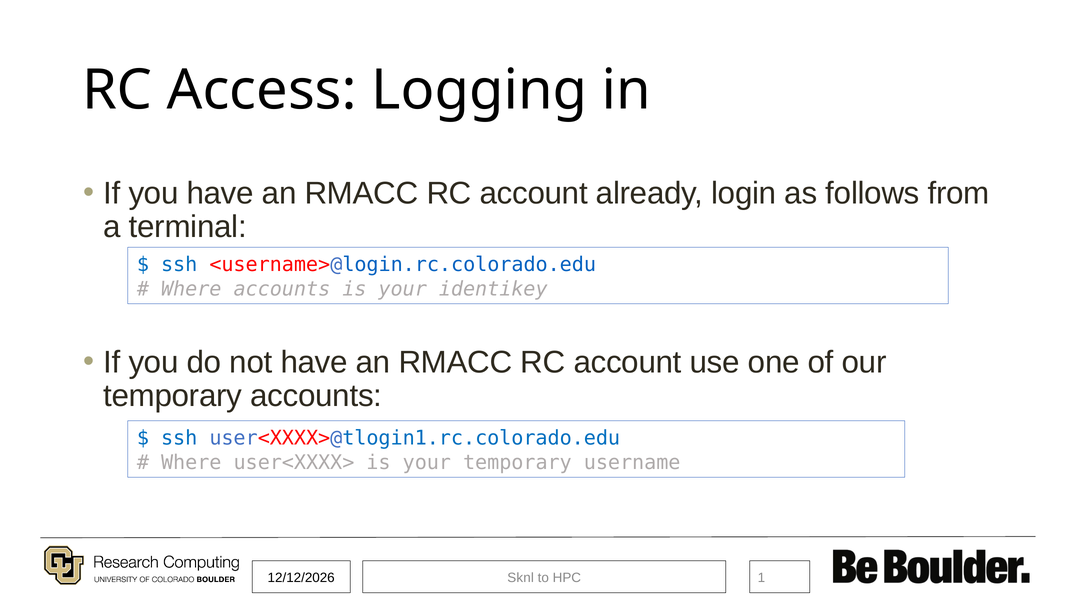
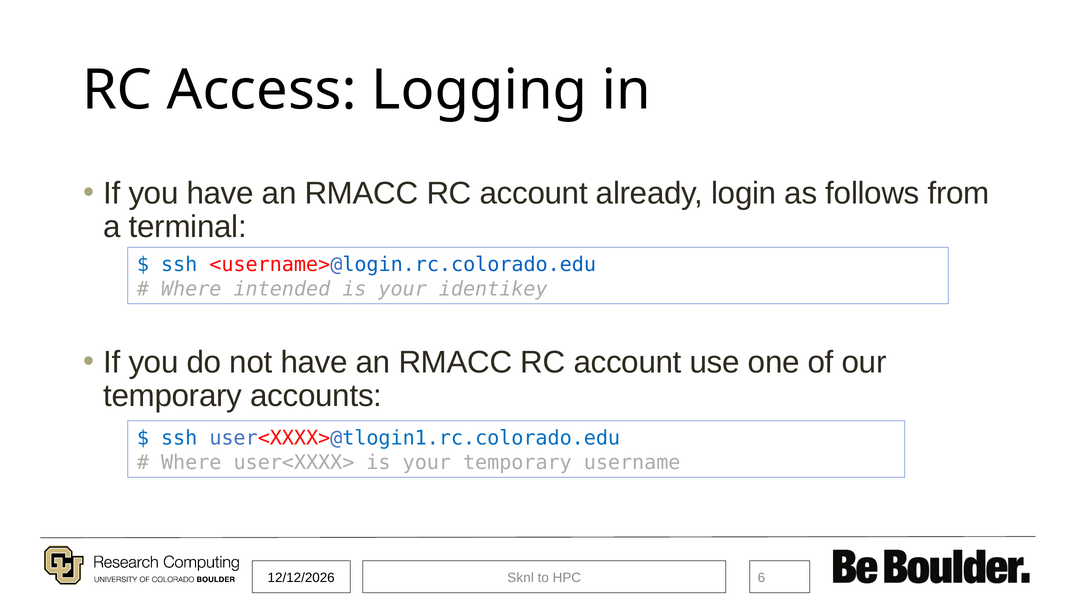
Where accounts: accounts -> intended (282, 289)
1: 1 -> 6 (761, 578)
